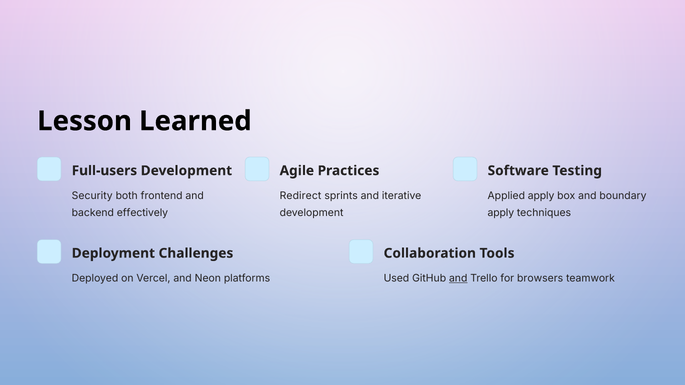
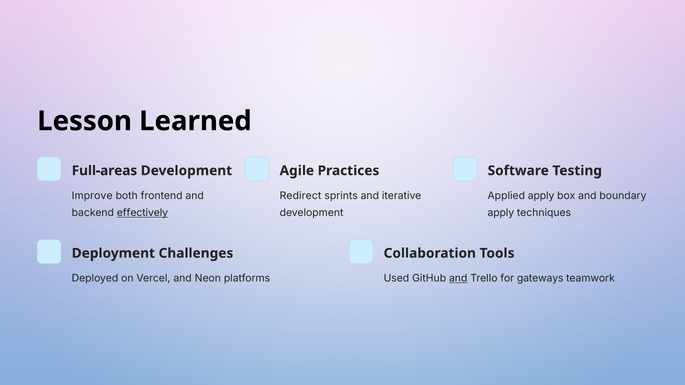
Full-users: Full-users -> Full-areas (104, 171)
Security: Security -> Improve (92, 196)
effectively underline: none -> present (142, 213)
browsers: browsers -> gateways (540, 279)
